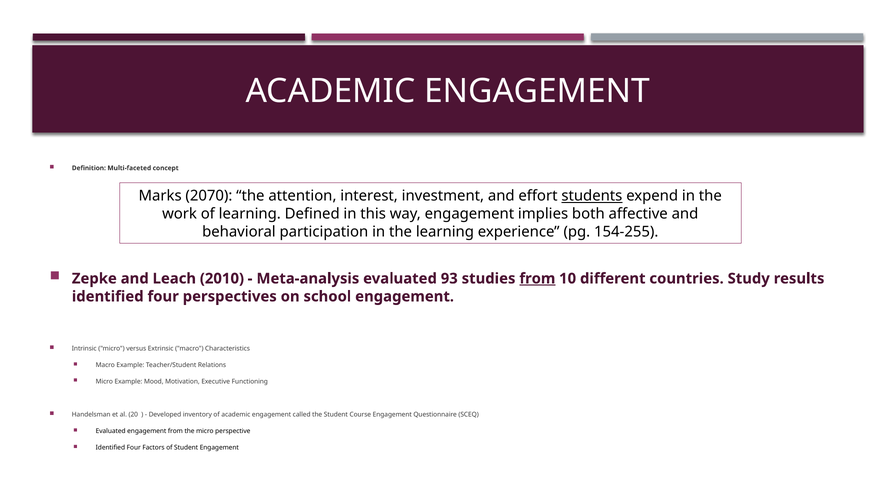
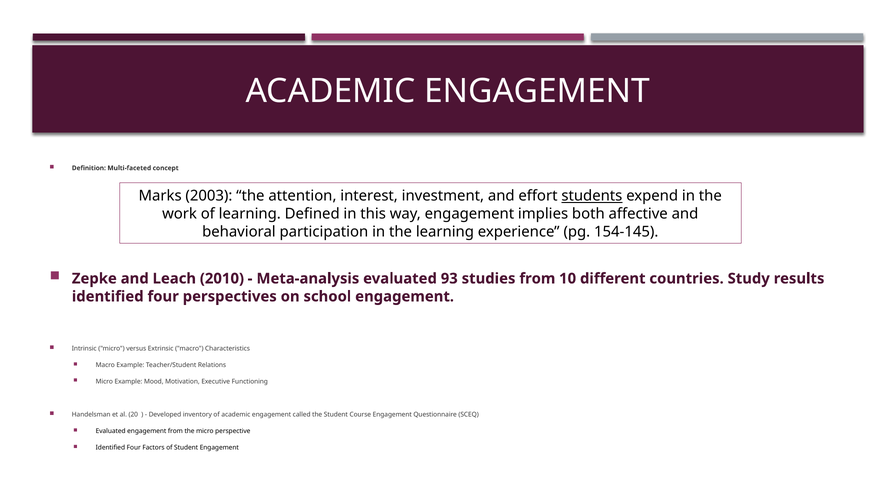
2070: 2070 -> 2003 (209, 196)
154-255: 154-255 -> 154-145 (626, 232)
from underline: present -> none (537, 279)
